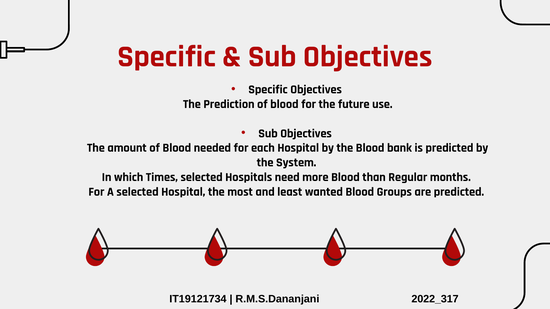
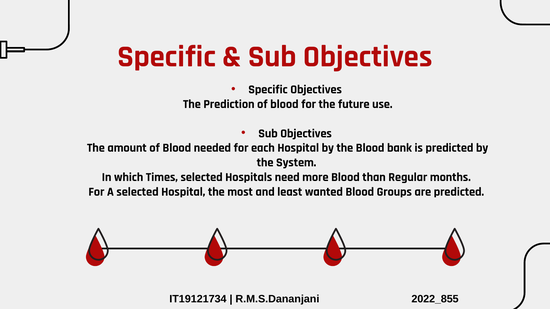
2022_317: 2022_317 -> 2022_855 (435, 299)
